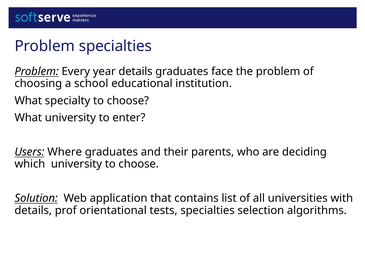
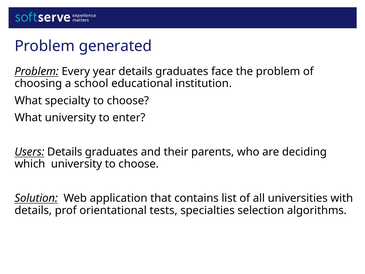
Problem specialties: specialties -> generated (115, 46)
Users Where: Where -> Details (65, 152)
